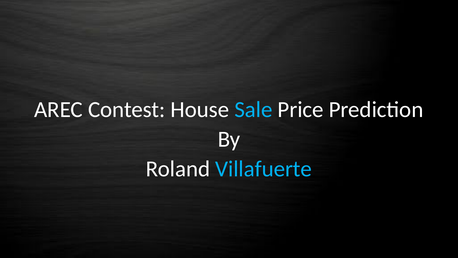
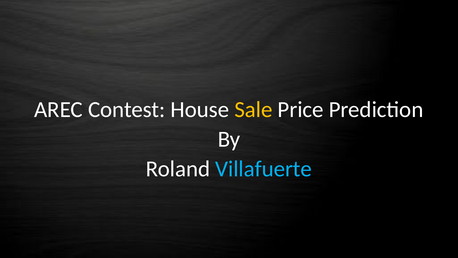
Sale colour: light blue -> yellow (253, 110)
